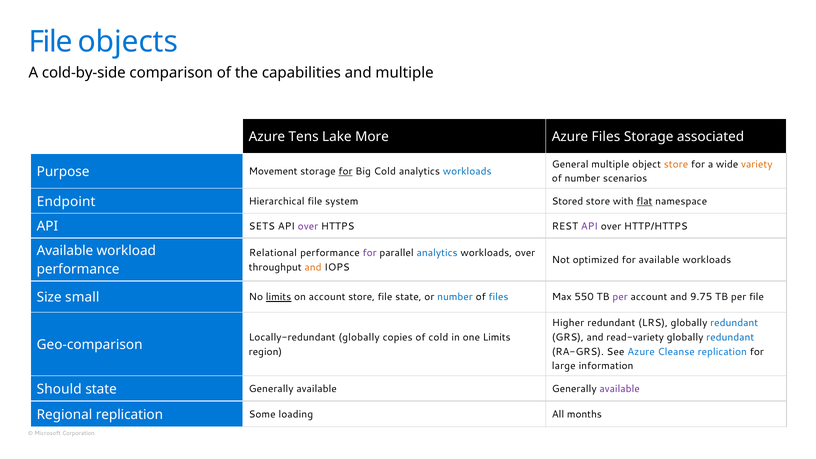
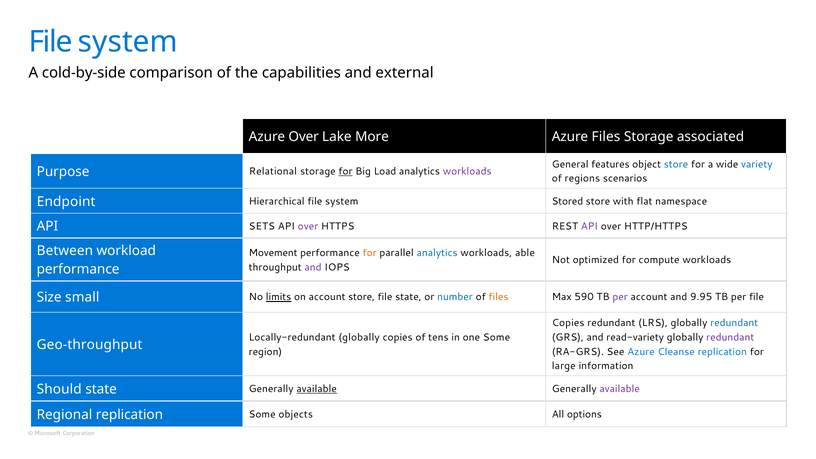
objects: objects -> system (128, 42)
and multiple: multiple -> external (405, 73)
Azure Tens: Tens -> Over (304, 137)
General multiple: multiple -> features (610, 164)
store colour: orange -> blue (676, 164)
variety colour: orange -> blue (757, 164)
Movement: Movement -> Relational (273, 171)
Big Cold: Cold -> Load (385, 171)
workloads colour: blue -> purple (467, 171)
of number: number -> regions (582, 179)
flat underline: present -> none (644, 201)
Available: Available -> Between (65, 251)
Relational: Relational -> Movement (273, 253)
for colour: purple -> orange (370, 253)
workloads over: over -> able (525, 253)
for available: available -> compute (659, 260)
and colour: orange -> purple (313, 267)
files colour: blue -> orange (498, 297)
550: 550 -> 590 (584, 297)
9.75: 9.75 -> 9.95 (701, 297)
Higher: Higher -> Copies (568, 323)
of cold: cold -> tens (438, 337)
one Limits: Limits -> Some (497, 337)
redundant colour: blue -> purple (730, 337)
Geo-comparison: Geo-comparison -> Geo-throughput (90, 345)
available underline: none -> present (317, 389)
loading: loading -> objects (296, 414)
months: months -> options (584, 414)
